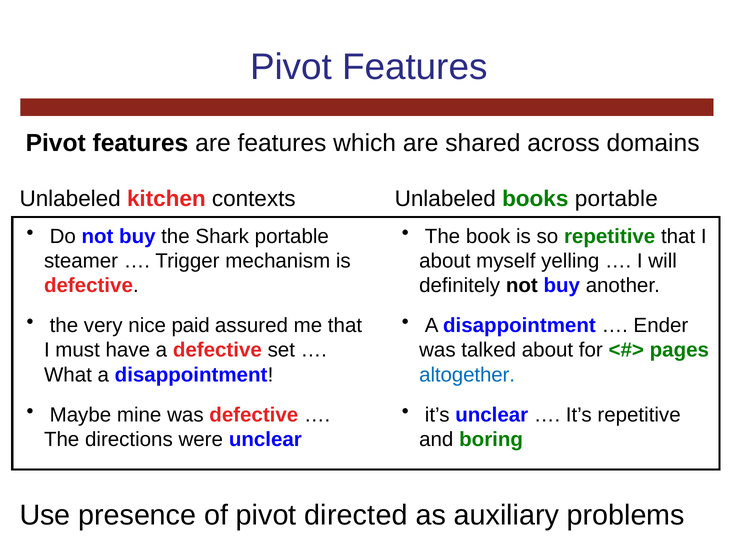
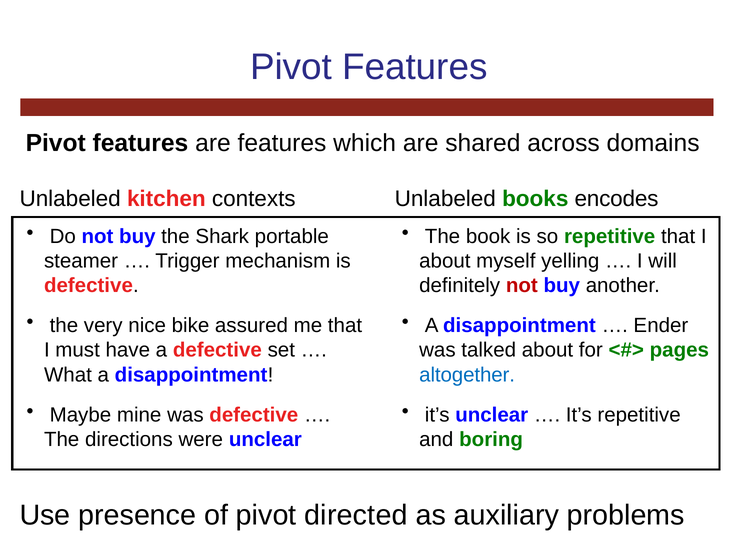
books portable: portable -> encodes (617, 199)
not colour: black -> red (522, 285)
paid: paid -> bike (191, 325)
